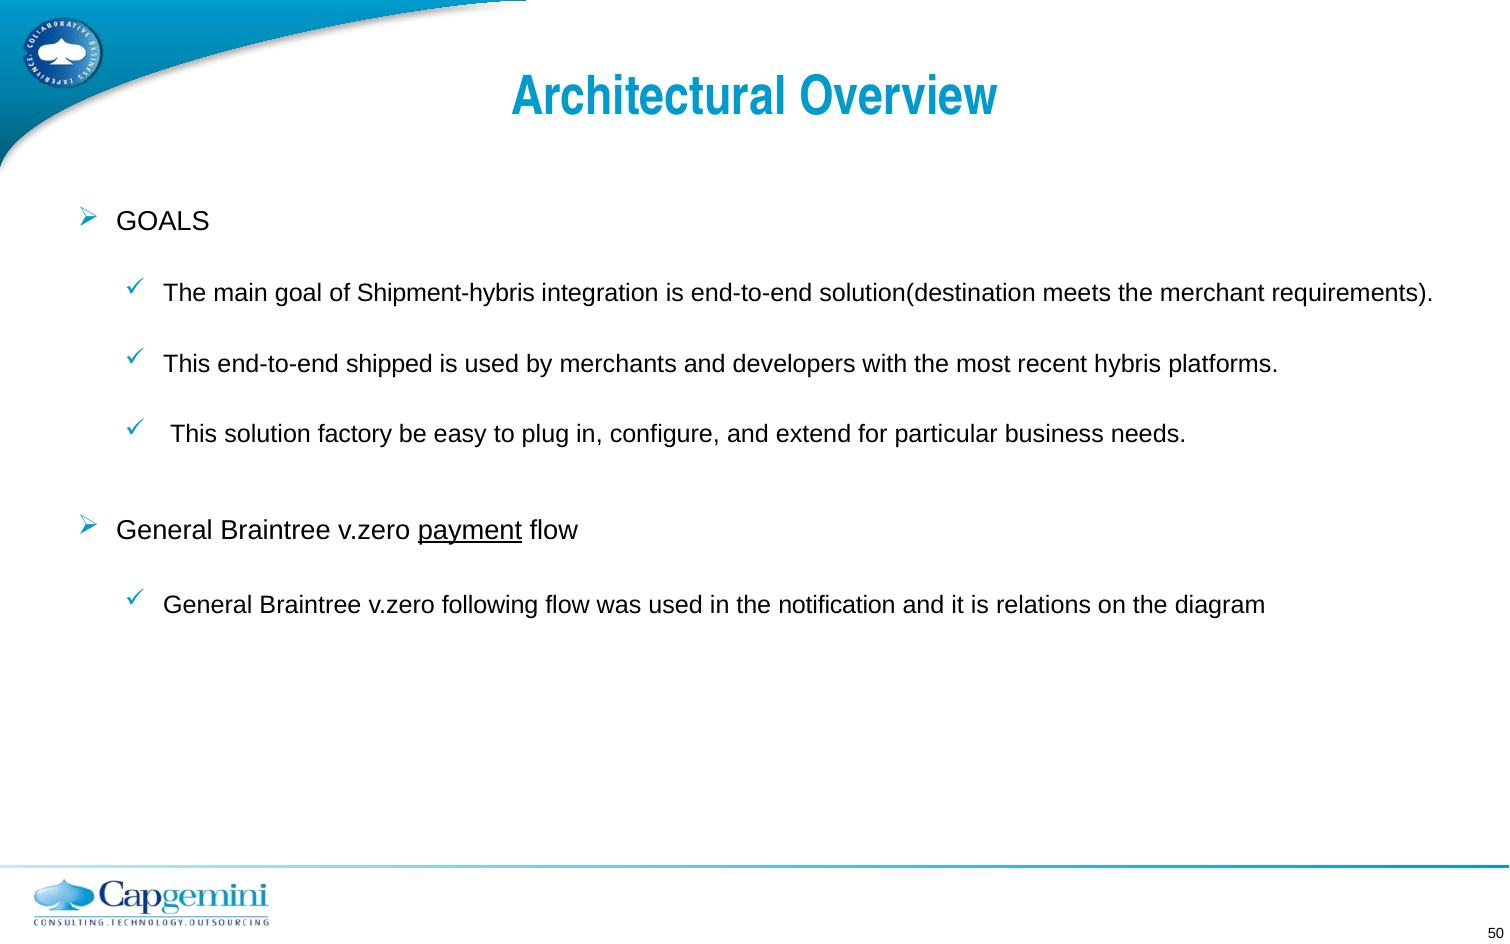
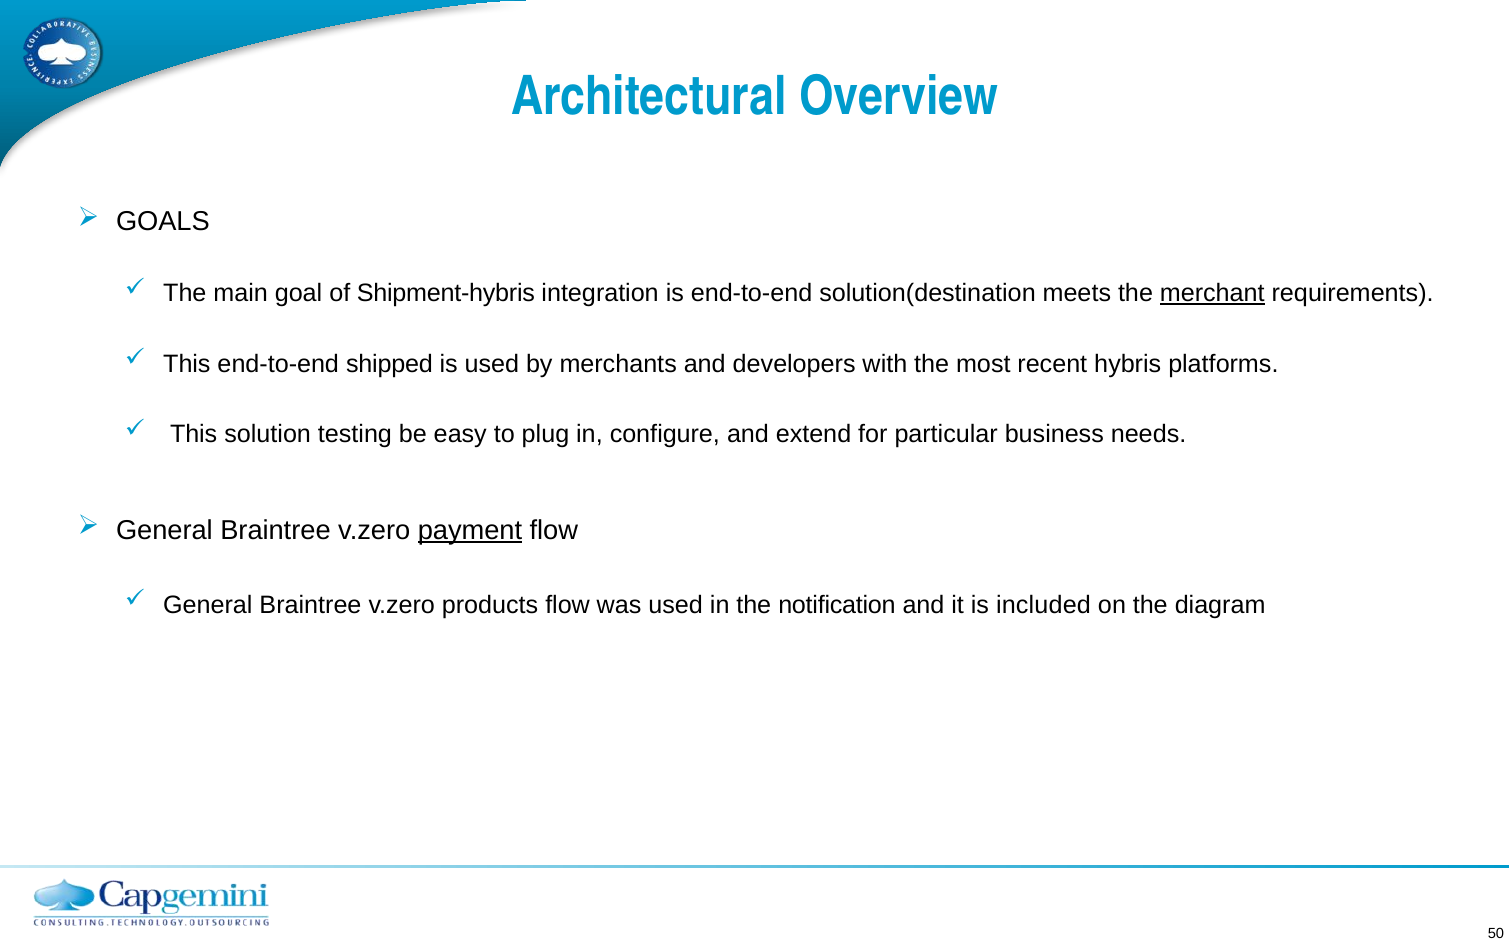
merchant underline: none -> present (1212, 293)
factory: factory -> testing (355, 434)
following: following -> products (490, 605)
relations: relations -> included (1043, 605)
